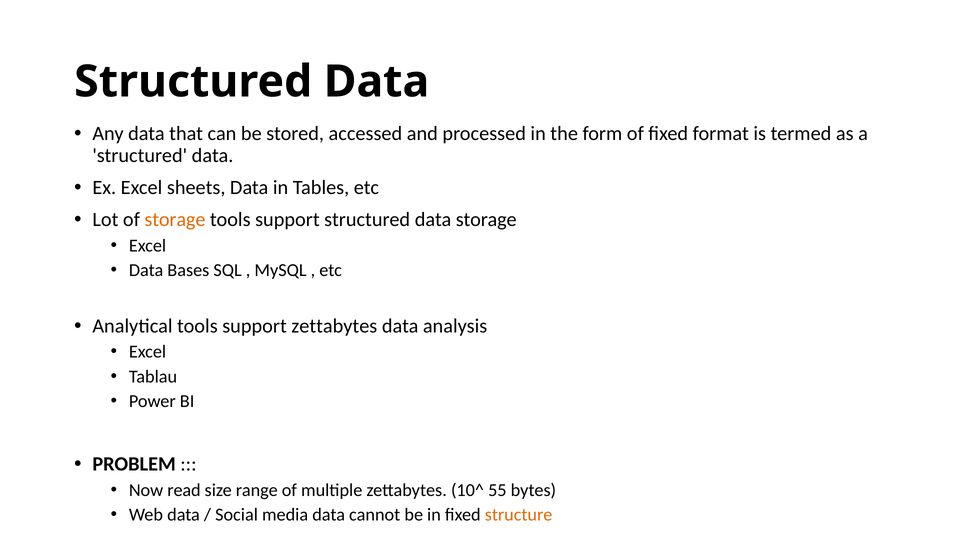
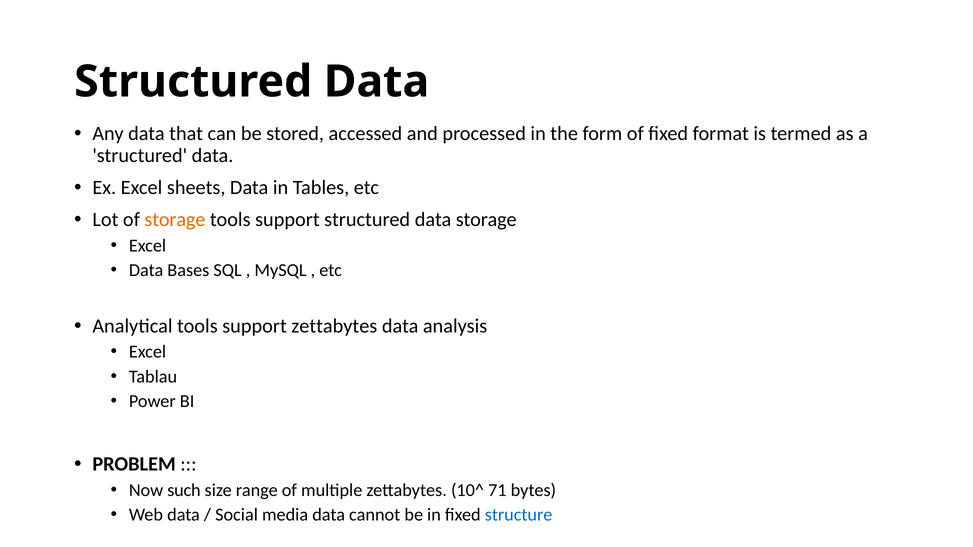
read: read -> such (184, 490)
55: 55 -> 71 (497, 490)
structure colour: orange -> blue (519, 515)
